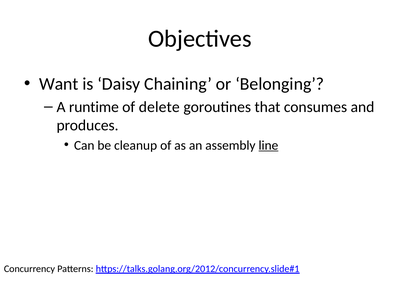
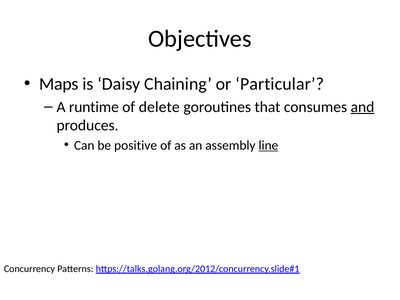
Want: Want -> Maps (59, 84)
Belonging: Belonging -> Particular (280, 84)
and underline: none -> present (362, 107)
cleanup: cleanup -> positive (136, 145)
